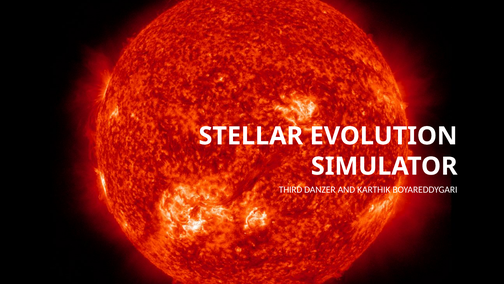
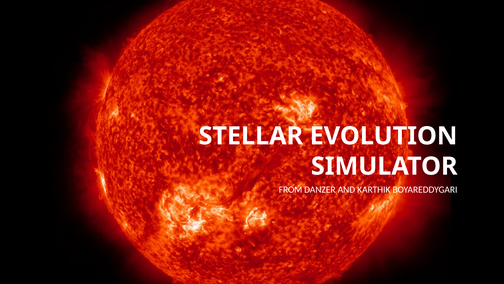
THIRD: THIRD -> FROM (291, 190)
